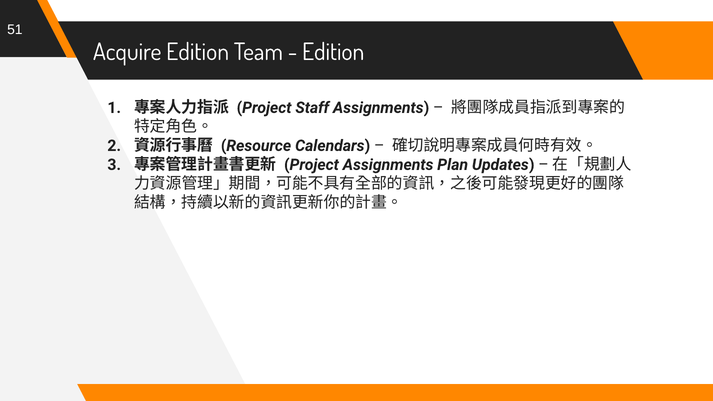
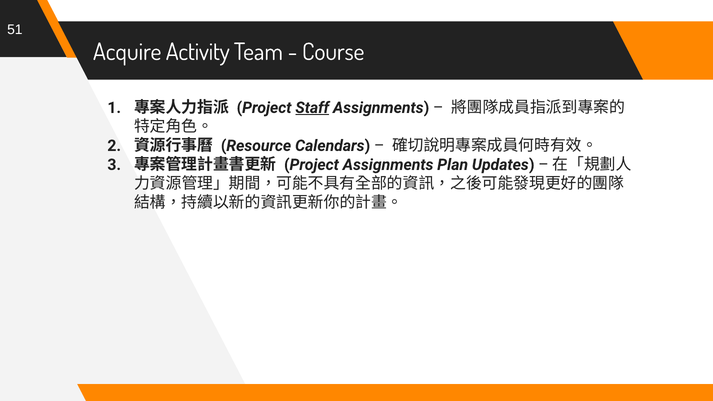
Acquire Edition: Edition -> Activity (198, 52)
Edition: Edition -> Course (333, 52)
Staff underline: none -> present (312, 108)
